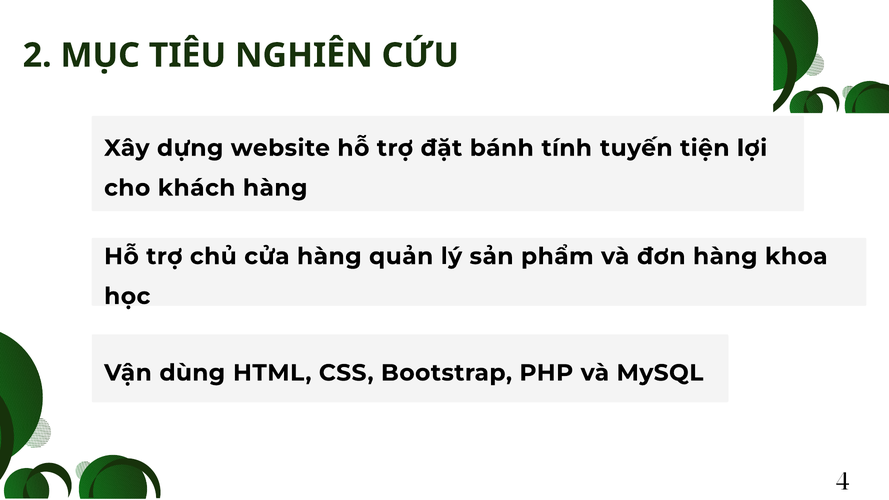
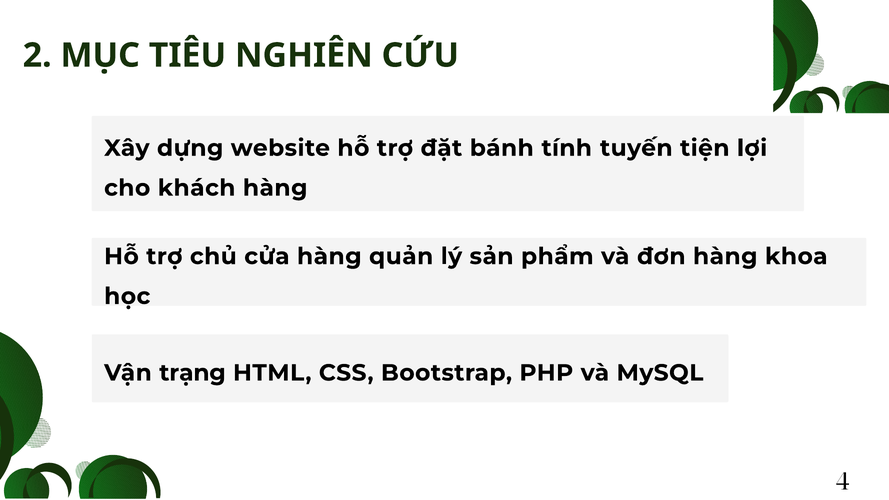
dùng: dùng -> trạng (192, 373)
